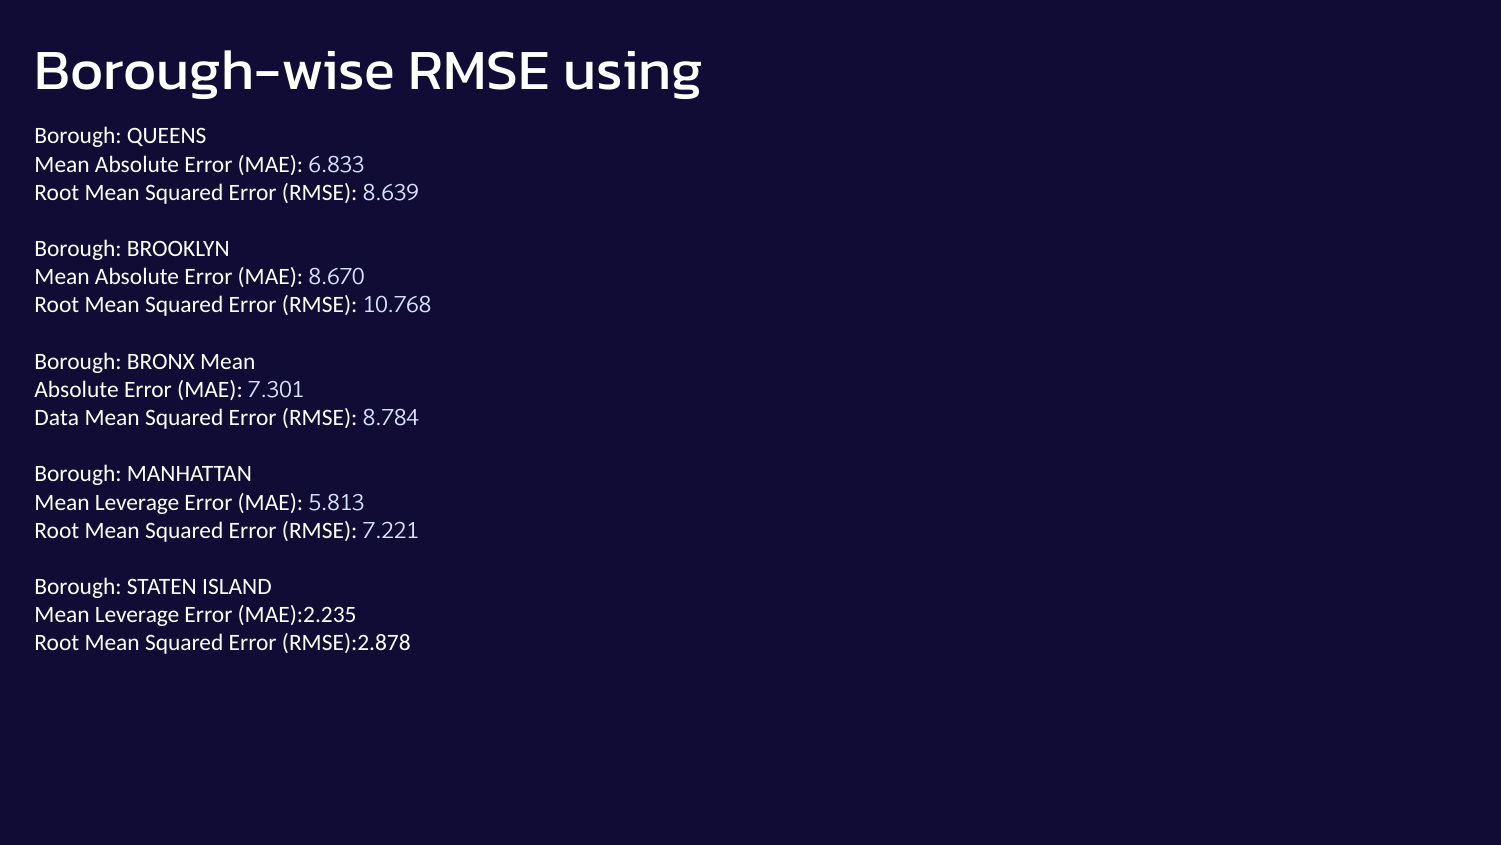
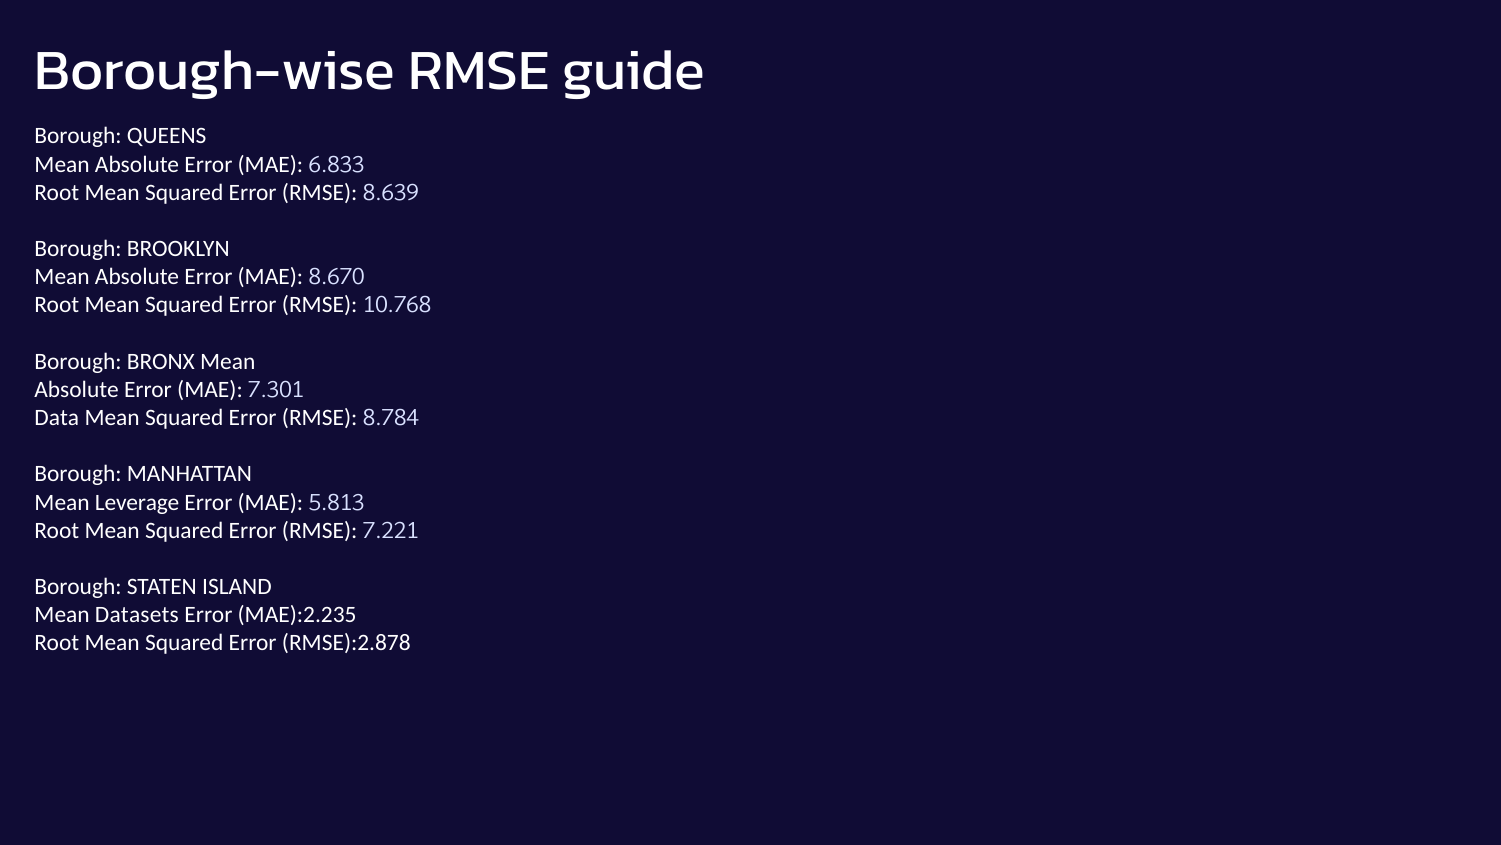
using: using -> guide (634, 71)
Leverage: Leverage -> Datasets (137, 614)
